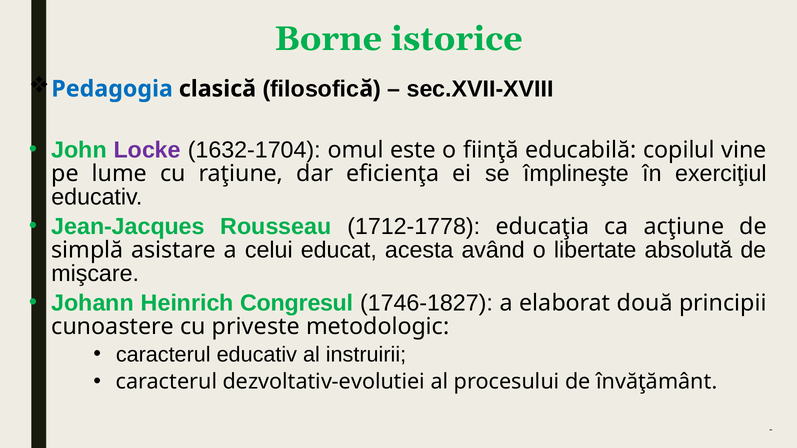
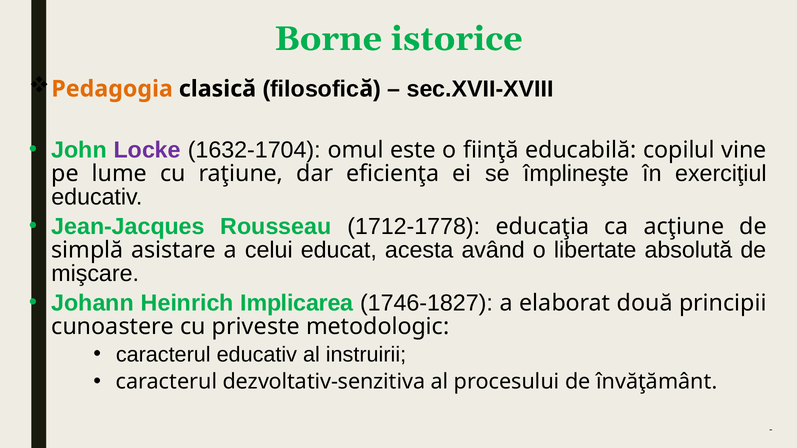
Pedagogia colour: blue -> orange (112, 89)
Congresul: Congresul -> Implicarea (297, 303)
dezvoltativ-evolutiei: dezvoltativ-evolutiei -> dezvoltativ-senzitiva (324, 382)
